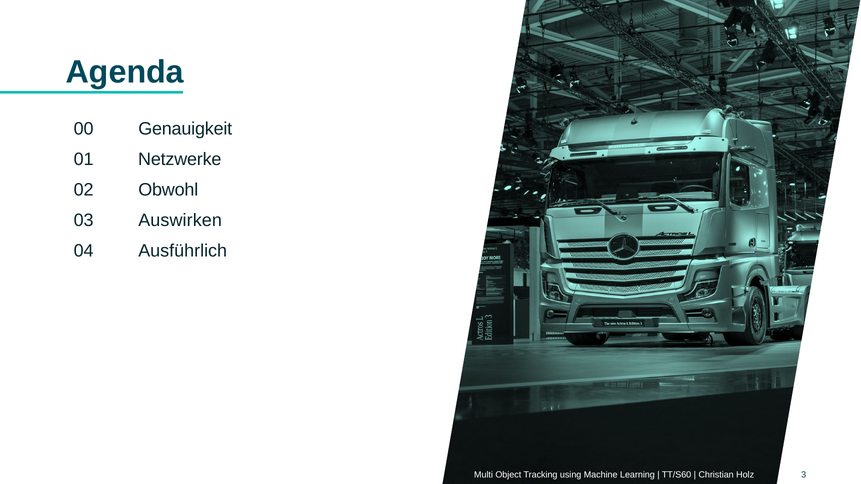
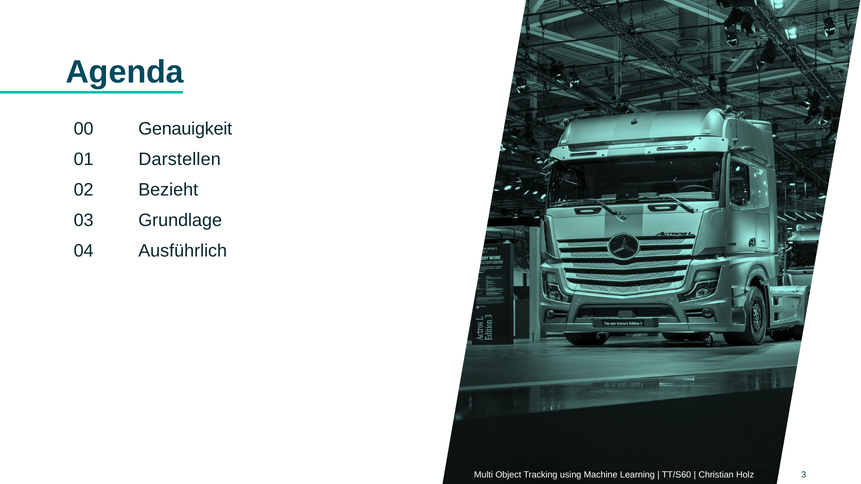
Netzwerke: Netzwerke -> Darstellen (180, 159)
Obwohl: Obwohl -> Bezieht (168, 190)
Auswirken: Auswirken -> Grundlage (180, 220)
